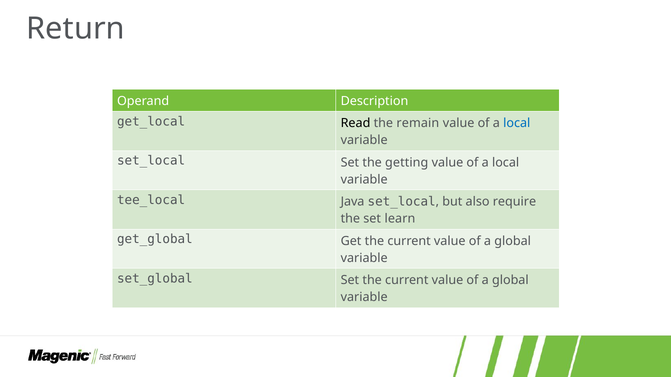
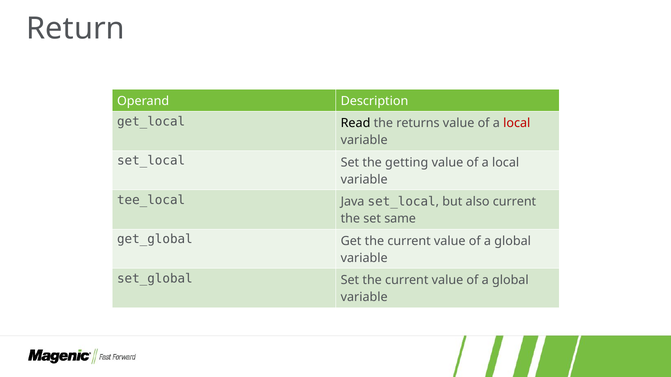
remain: remain -> returns (418, 123)
local colour: blue -> red (517, 123)
also require: require -> current (514, 202)
learn: learn -> same (400, 219)
